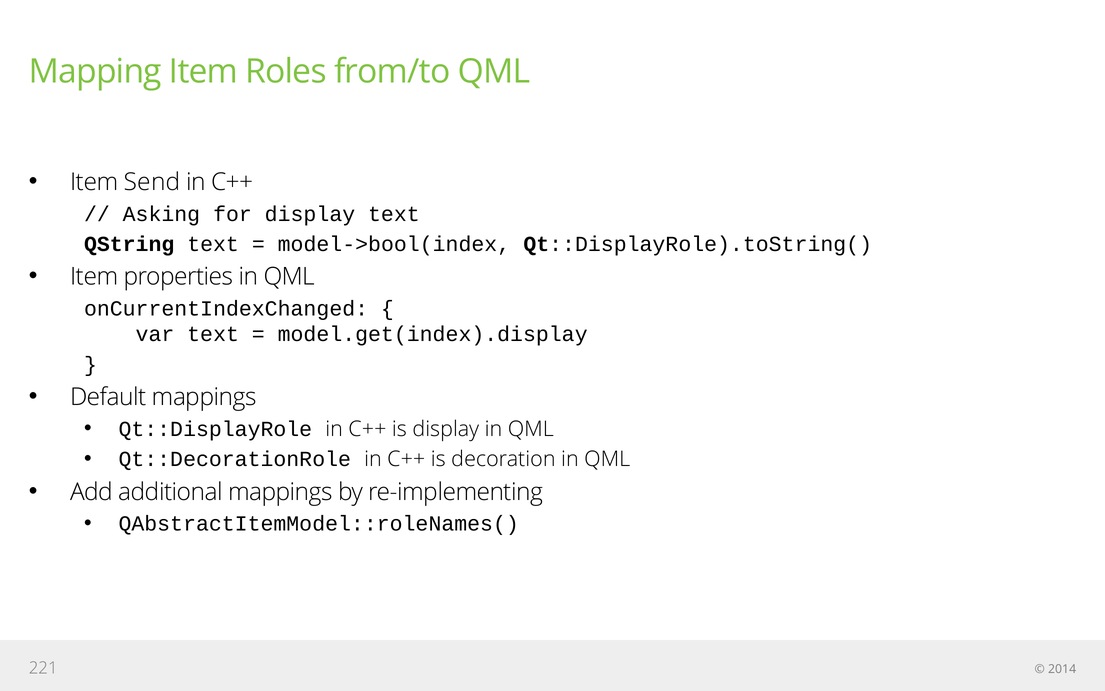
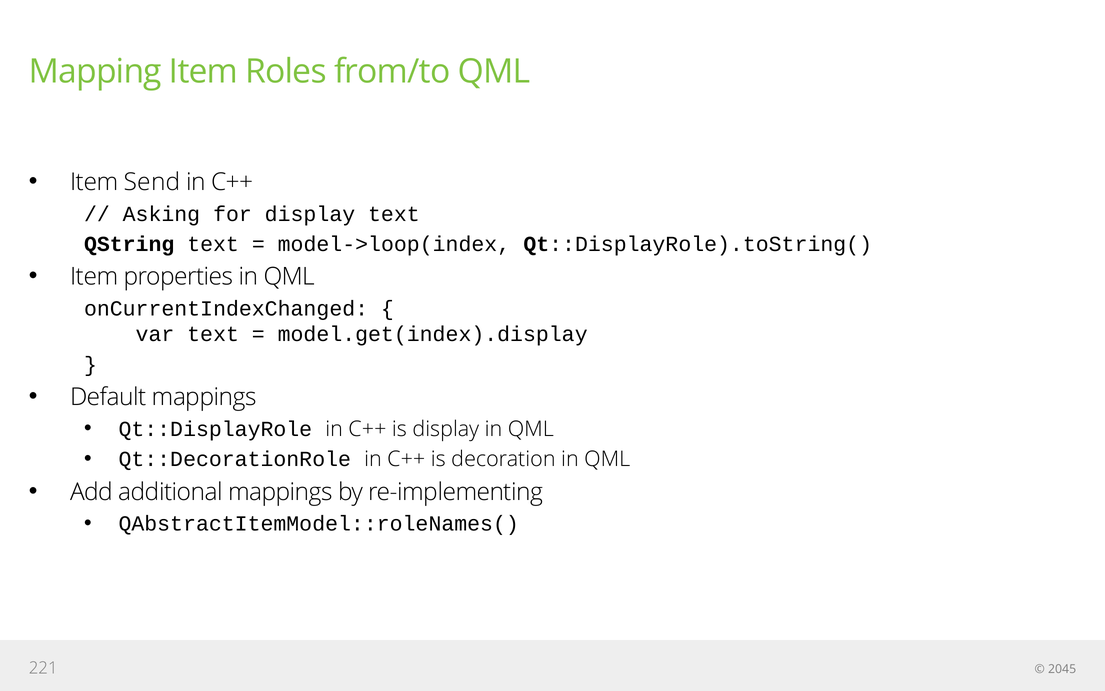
model->bool(index: model->bool(index -> model->loop(index (394, 244)
2014: 2014 -> 2045 (1062, 669)
